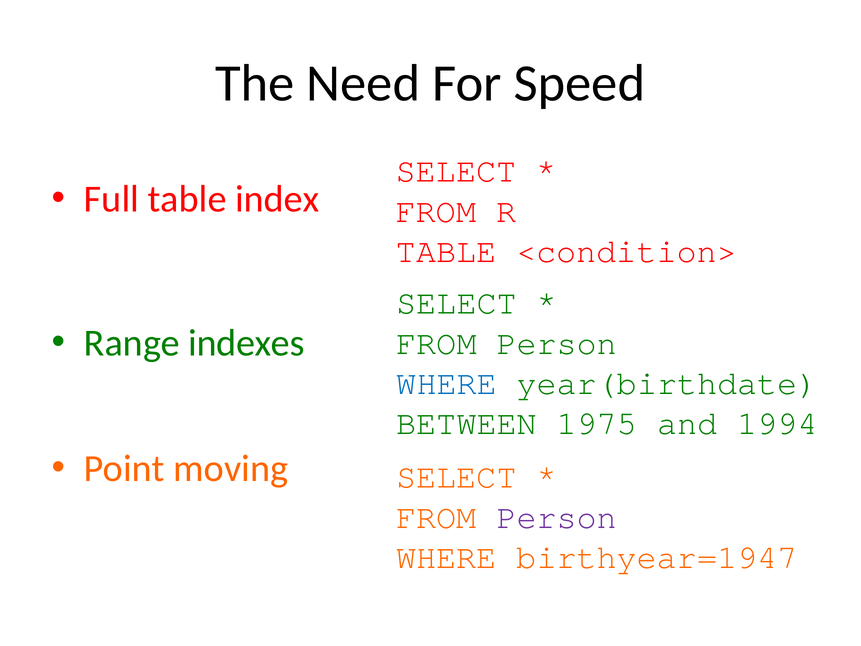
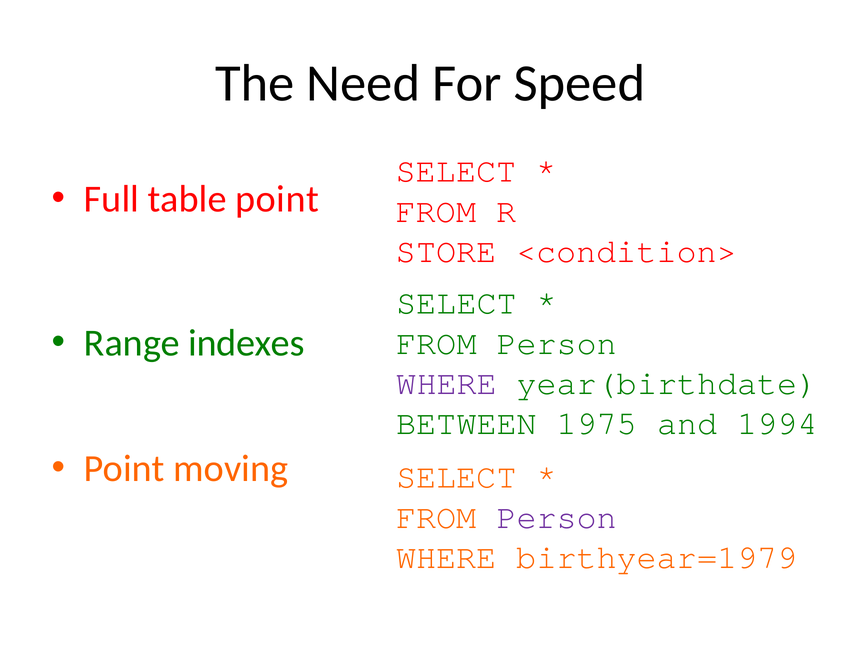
table index: index -> point (277, 199)
TABLE: TABLE -> STORE (446, 251)
WHERE colour: blue -> purple (447, 383)
birthyear=1947: birthyear=1947 -> birthyear=1979 (657, 557)
